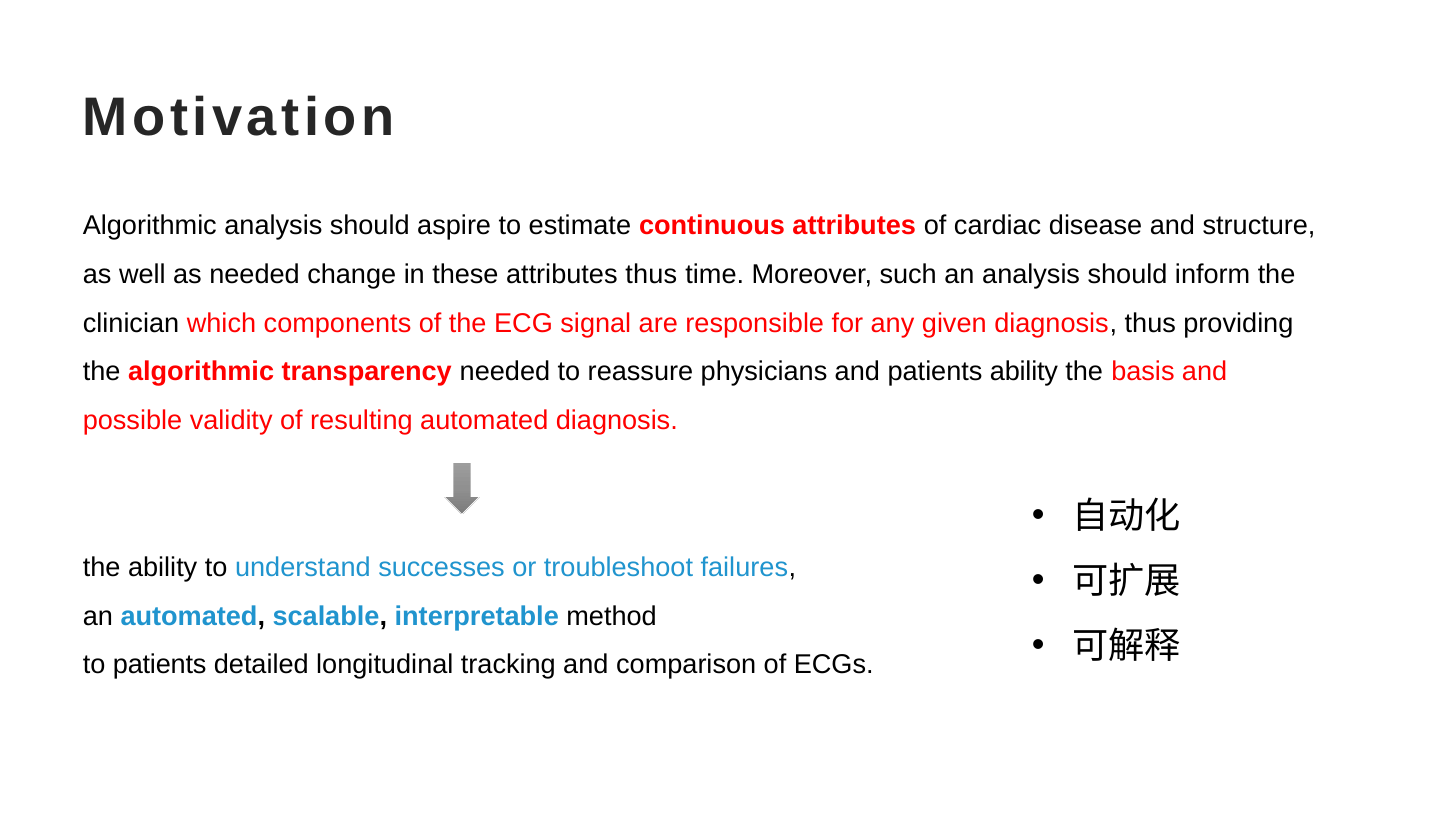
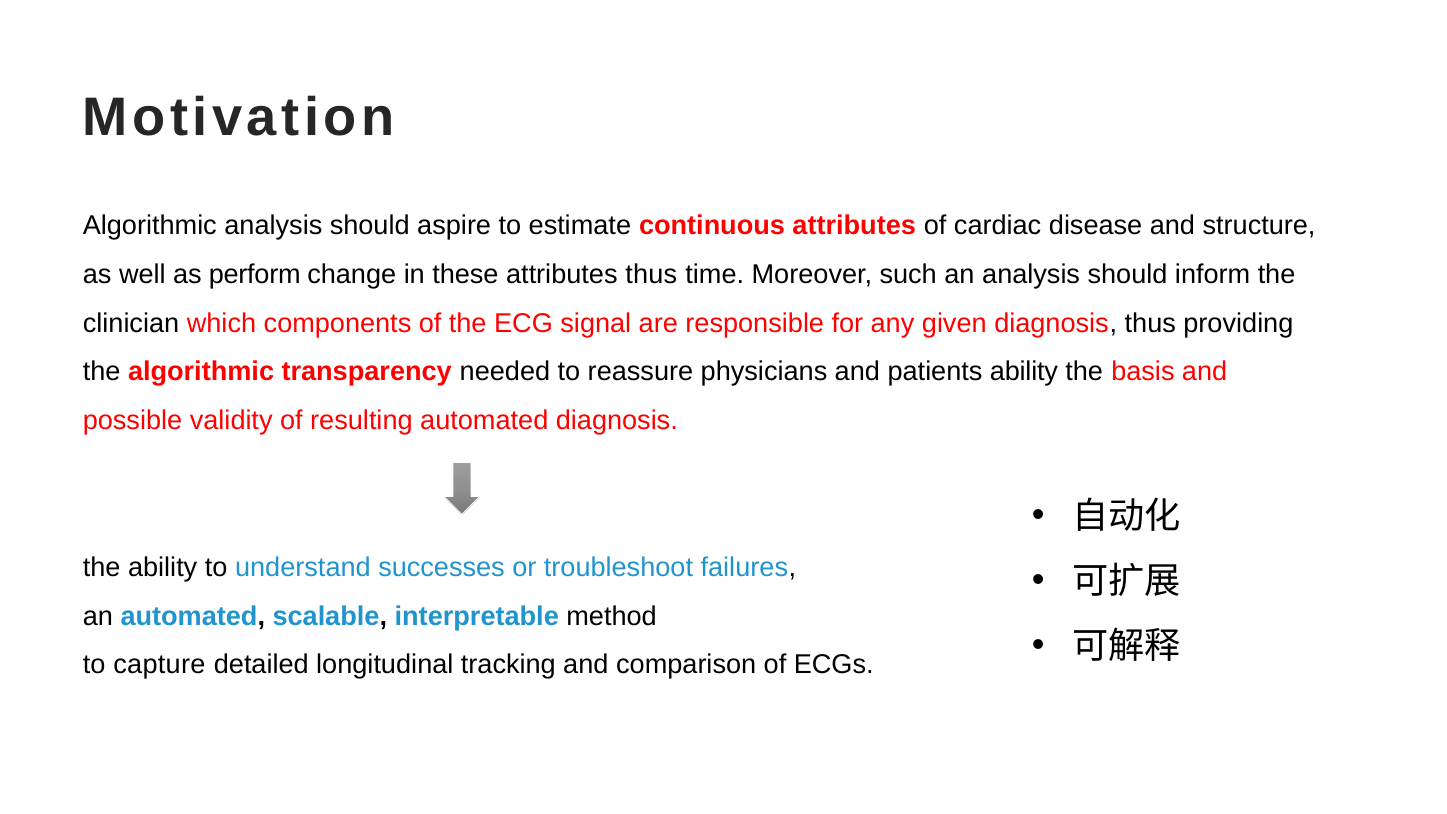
as needed: needed -> perform (255, 274)
to patients: patients -> capture (159, 665)
